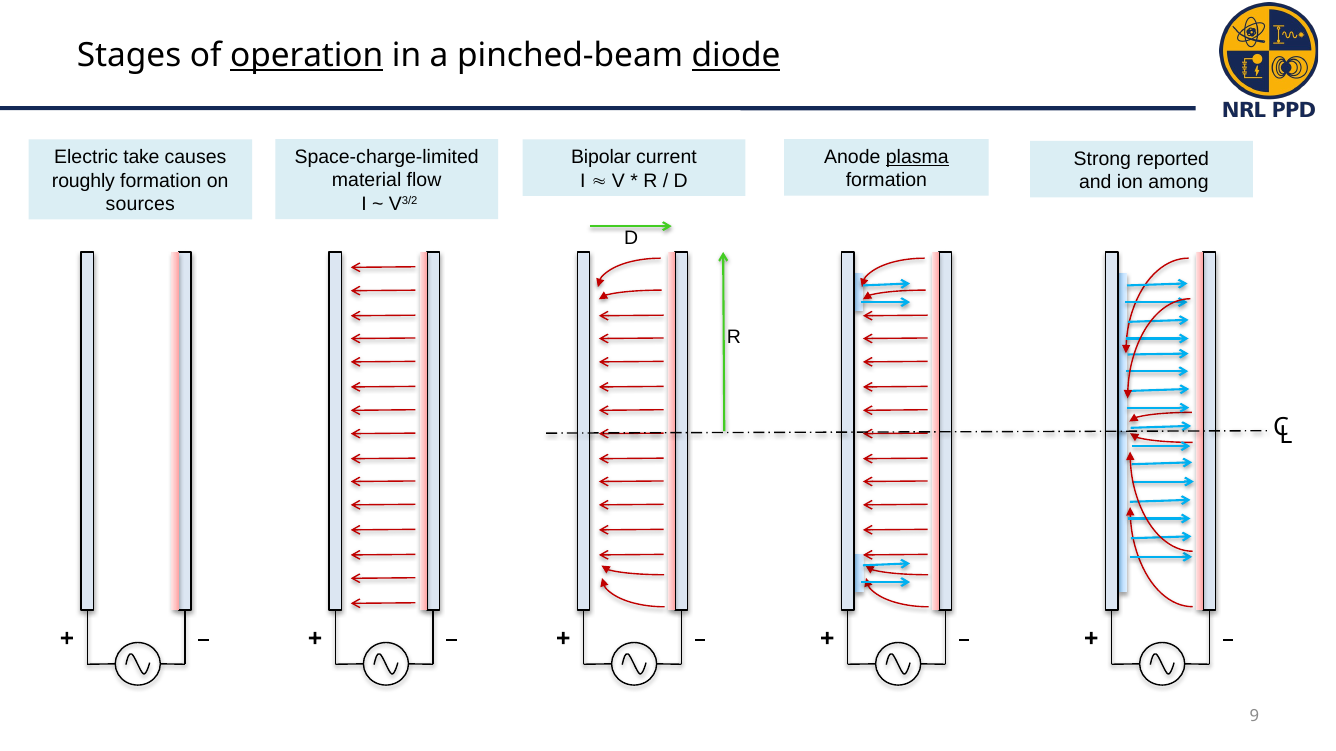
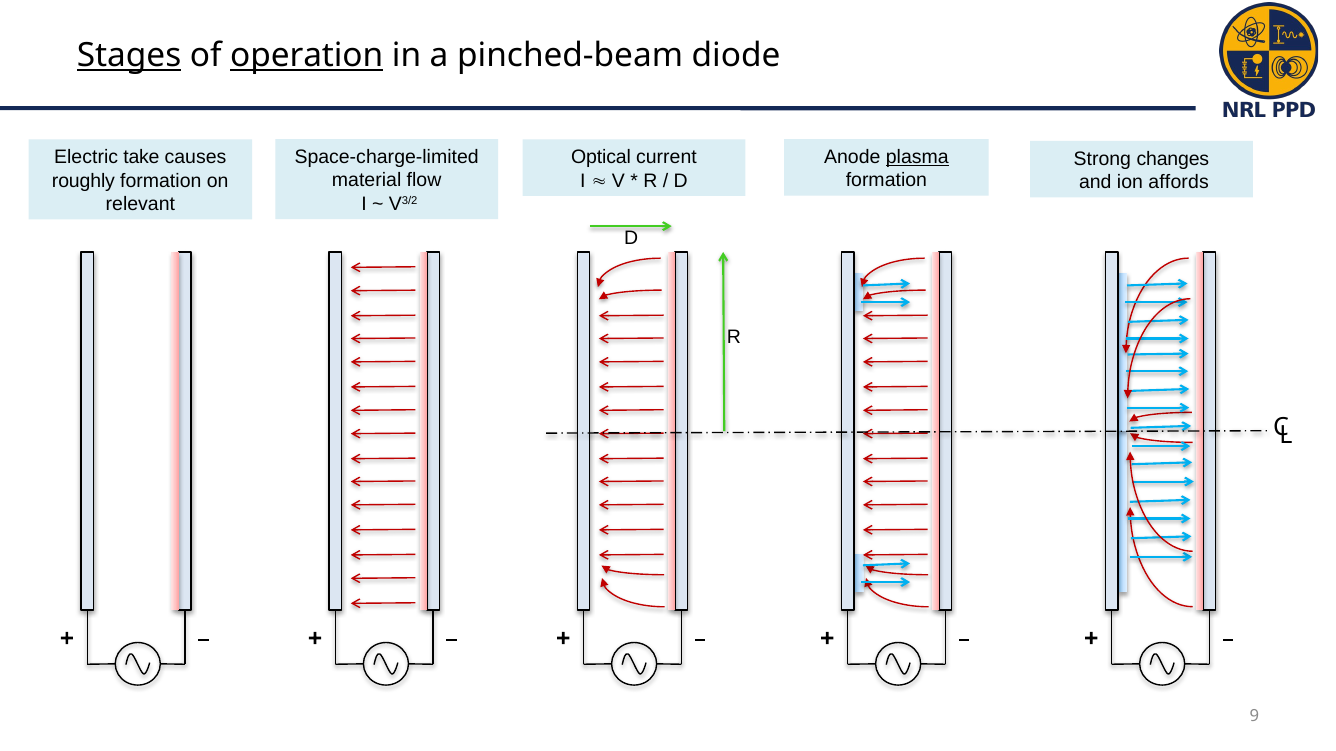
Stages underline: none -> present (129, 55)
diode underline: present -> none (736, 55)
Bipolar: Bipolar -> Optical (601, 157)
reported: reported -> changes (1173, 159)
among: among -> affords (1179, 182)
sources: sources -> relevant (140, 204)
